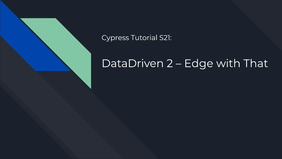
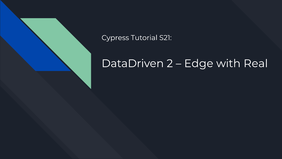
That: That -> Real (256, 63)
